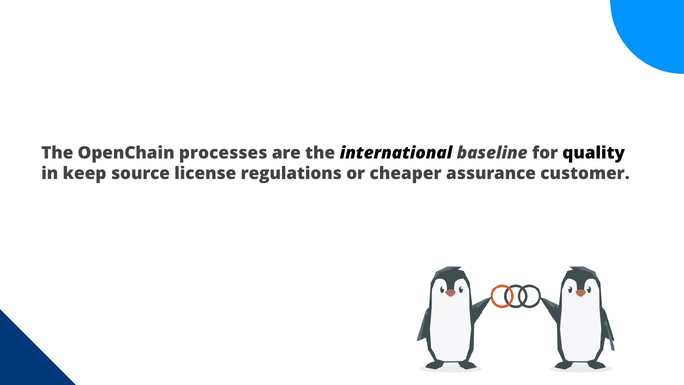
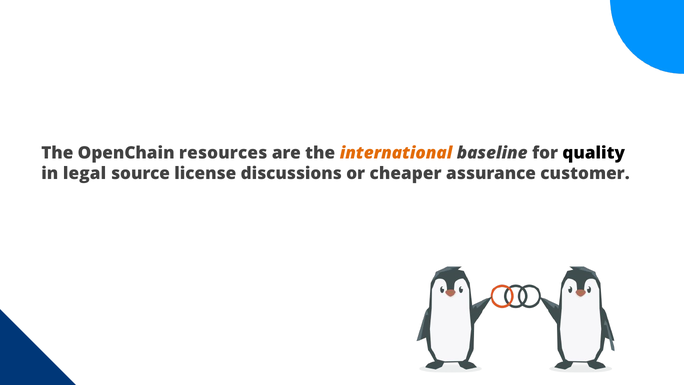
processes: processes -> resources (223, 153)
international colour: black -> orange (396, 153)
keep: keep -> legal (85, 173)
regulations: regulations -> discussions (291, 173)
